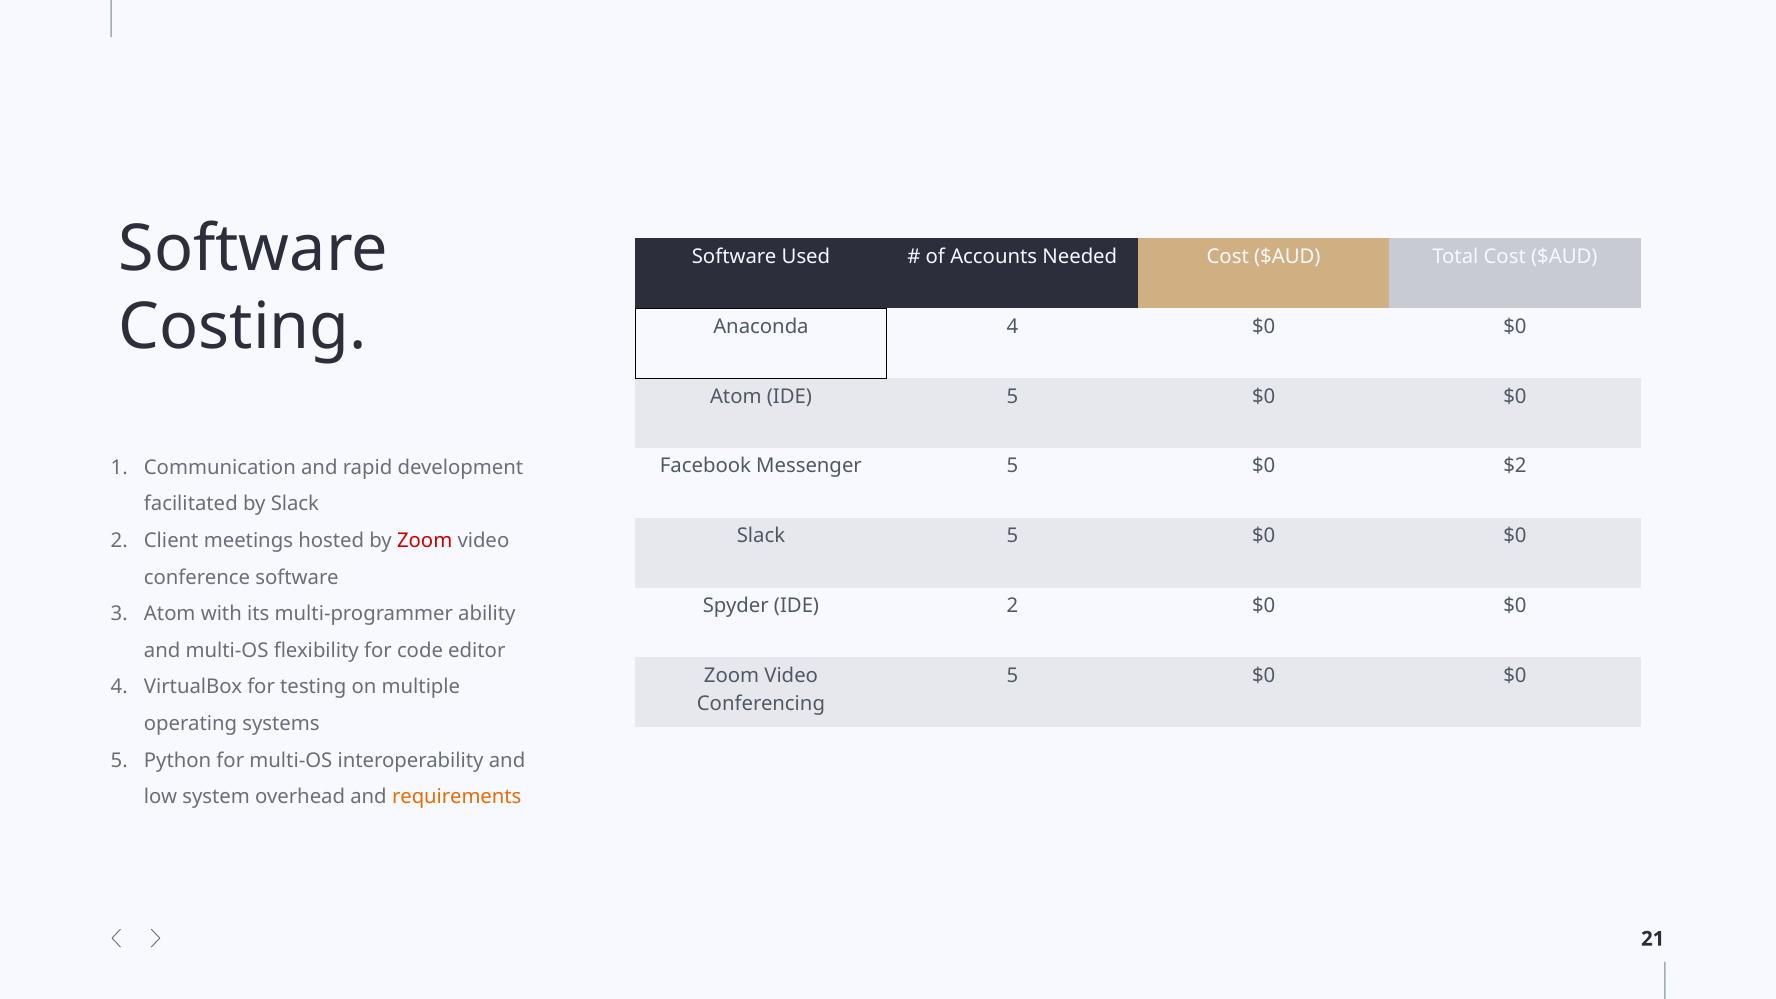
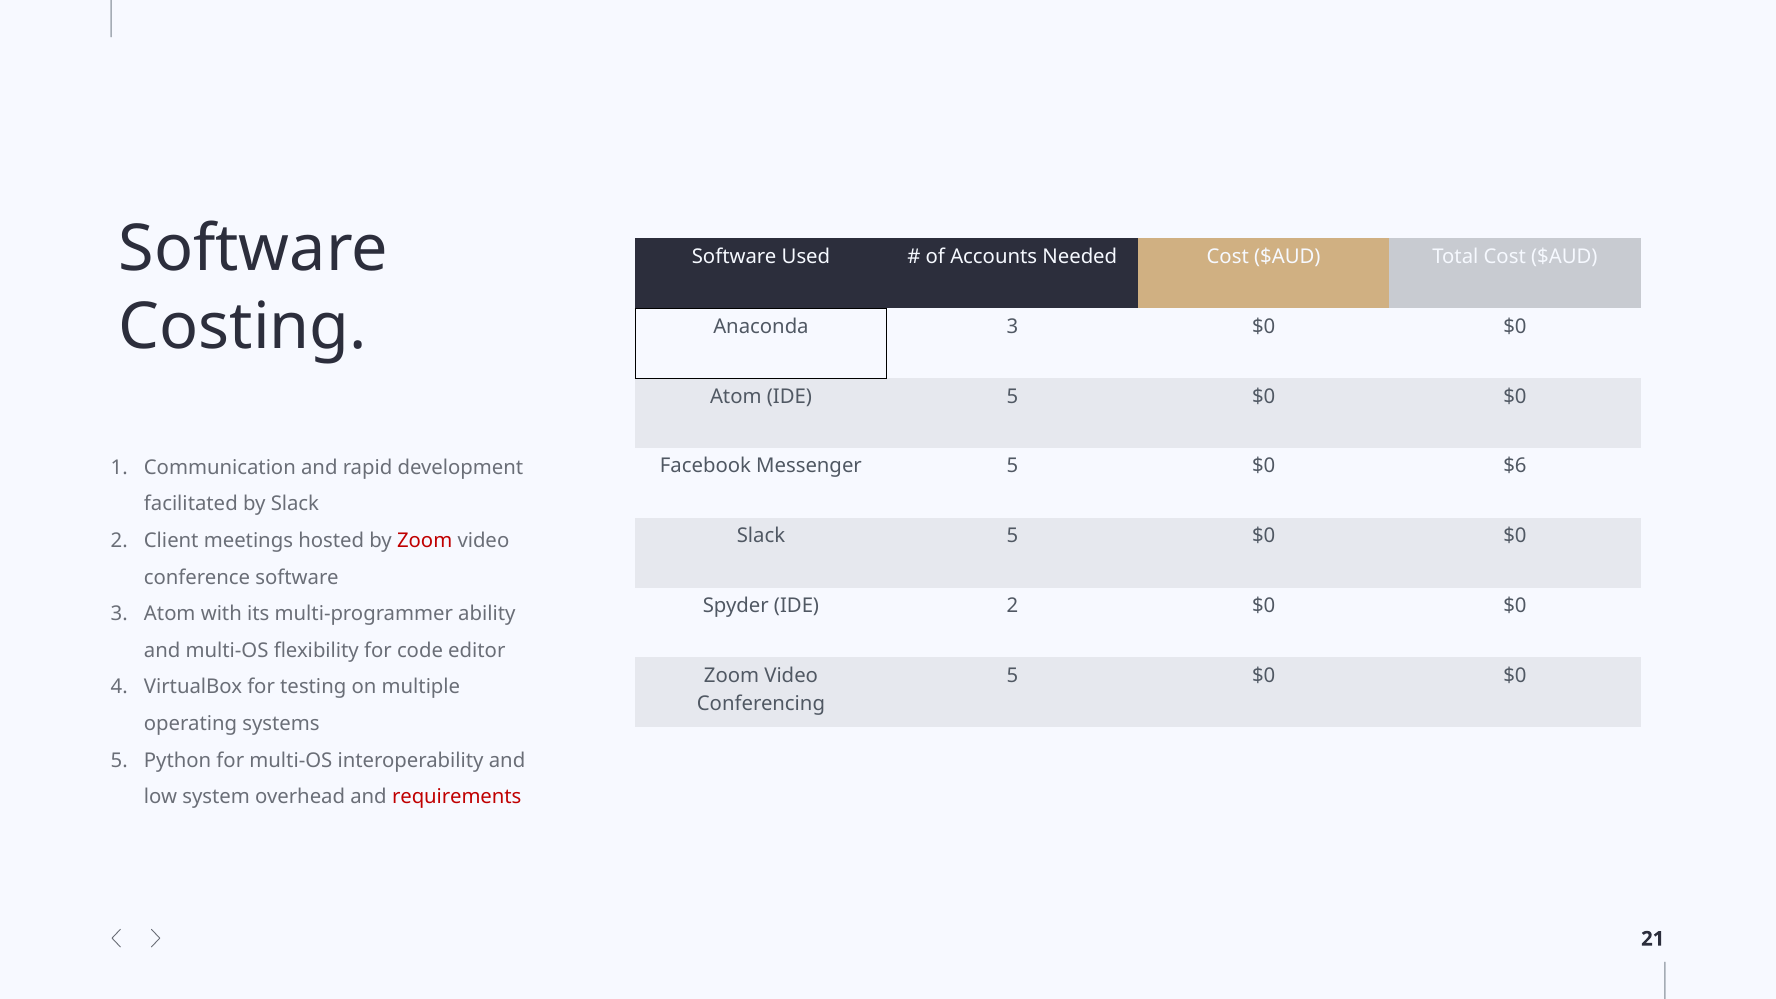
Anaconda 4: 4 -> 3 (1012, 326)
$2: $2 -> $6 (1515, 466)
requirements colour: orange -> red (457, 797)
